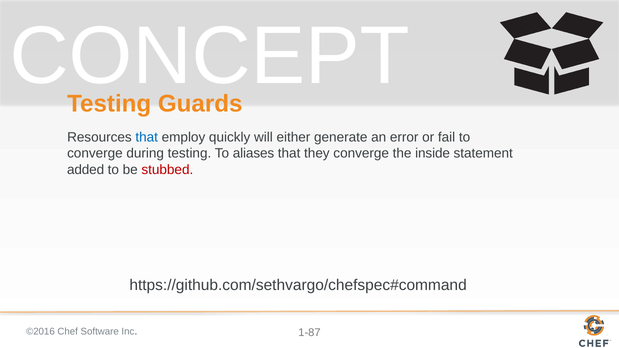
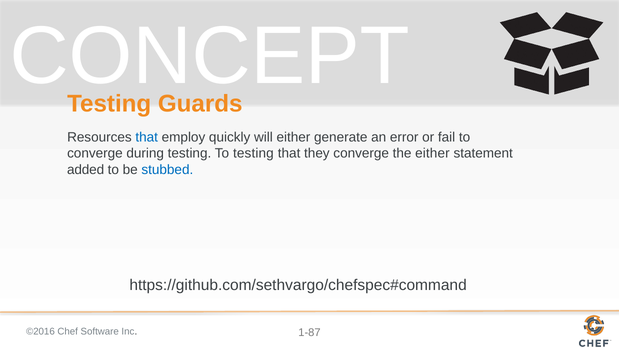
To aliases: aliases -> testing (253, 153)
the inside: inside -> either (432, 153)
stubbed colour: red -> blue (167, 170)
